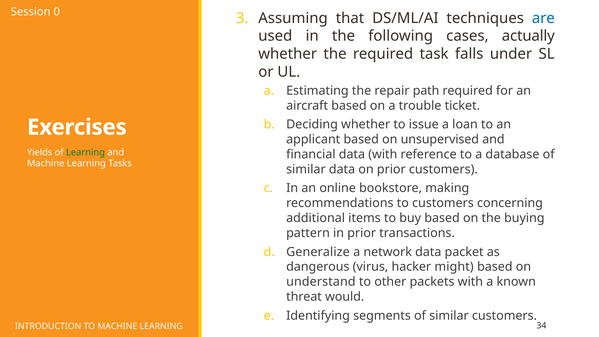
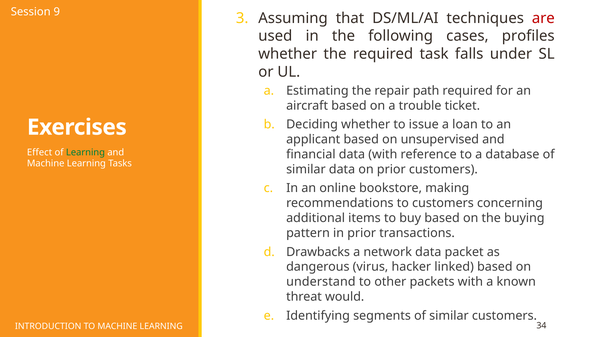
0: 0 -> 9 (57, 12)
are colour: blue -> red (543, 18)
actually: actually -> profiles (528, 36)
Yields: Yields -> Effect (40, 152)
Generalize: Generalize -> Drawbacks (318, 252)
might: might -> linked (454, 267)
